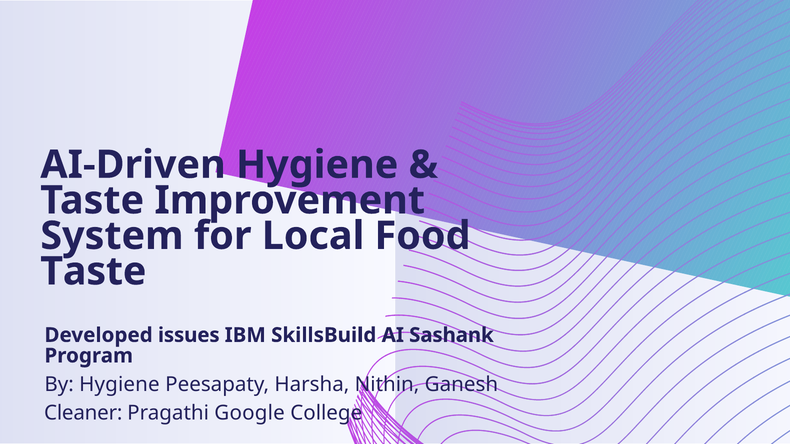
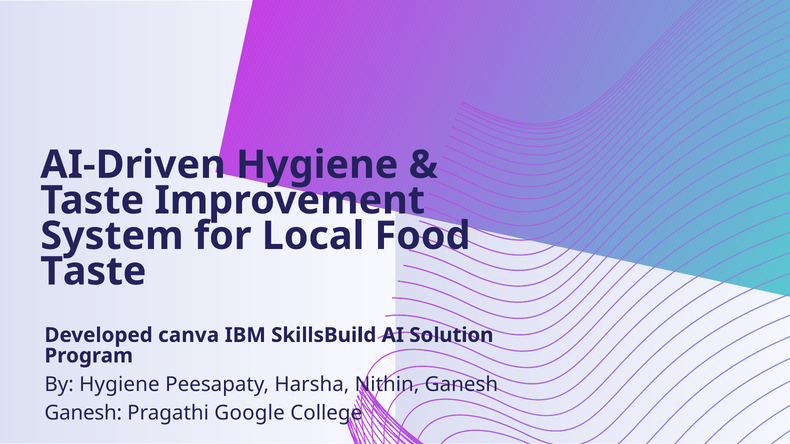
issues: issues -> canva (189, 335)
Sashank: Sashank -> Solution (451, 335)
Cleaner: Cleaner -> Ganesh (83, 413)
